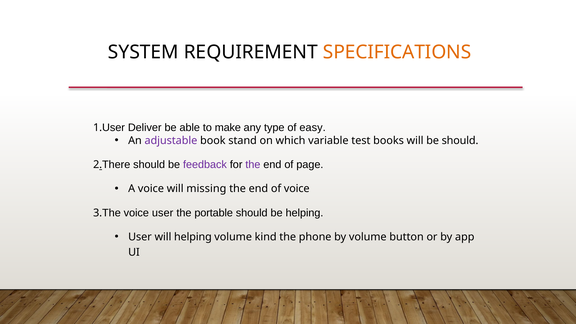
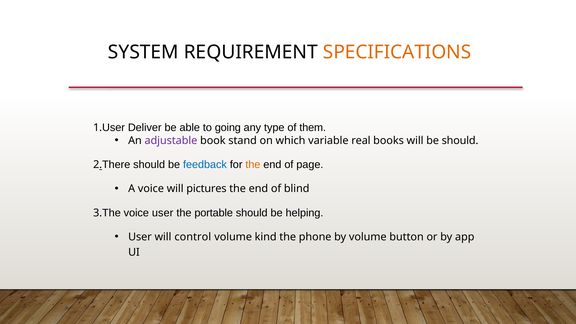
make: make -> going (228, 128)
easy: easy -> them (313, 128)
test: test -> real (361, 141)
feedback colour: purple -> blue (205, 165)
the colour: purple -> orange (253, 165)
missing: missing -> pictures (206, 189)
of voice: voice -> blind (297, 189)
will helping: helping -> control (193, 237)
